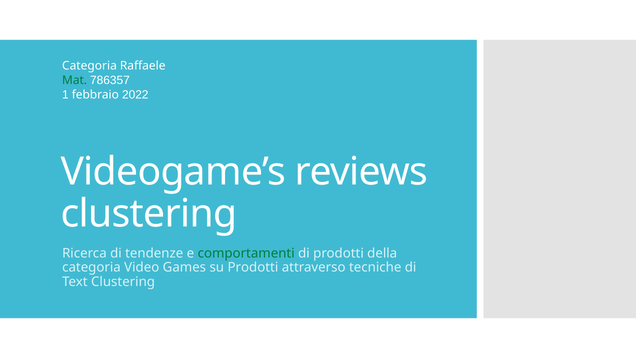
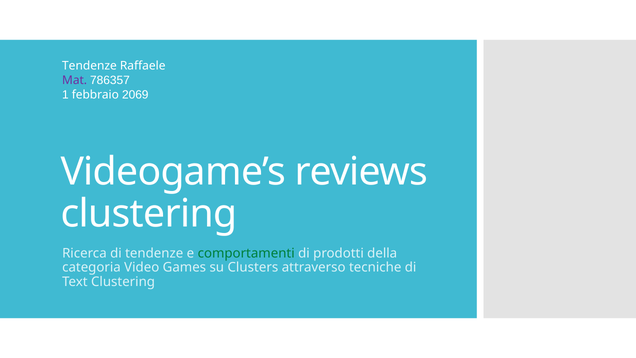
Categoria: Categoria -> Tendenze (89, 66)
Mat colour: green -> purple (75, 80)
2022: 2022 -> 2069 (135, 95)
su Prodotti: Prodotti -> Clusters (253, 267)
